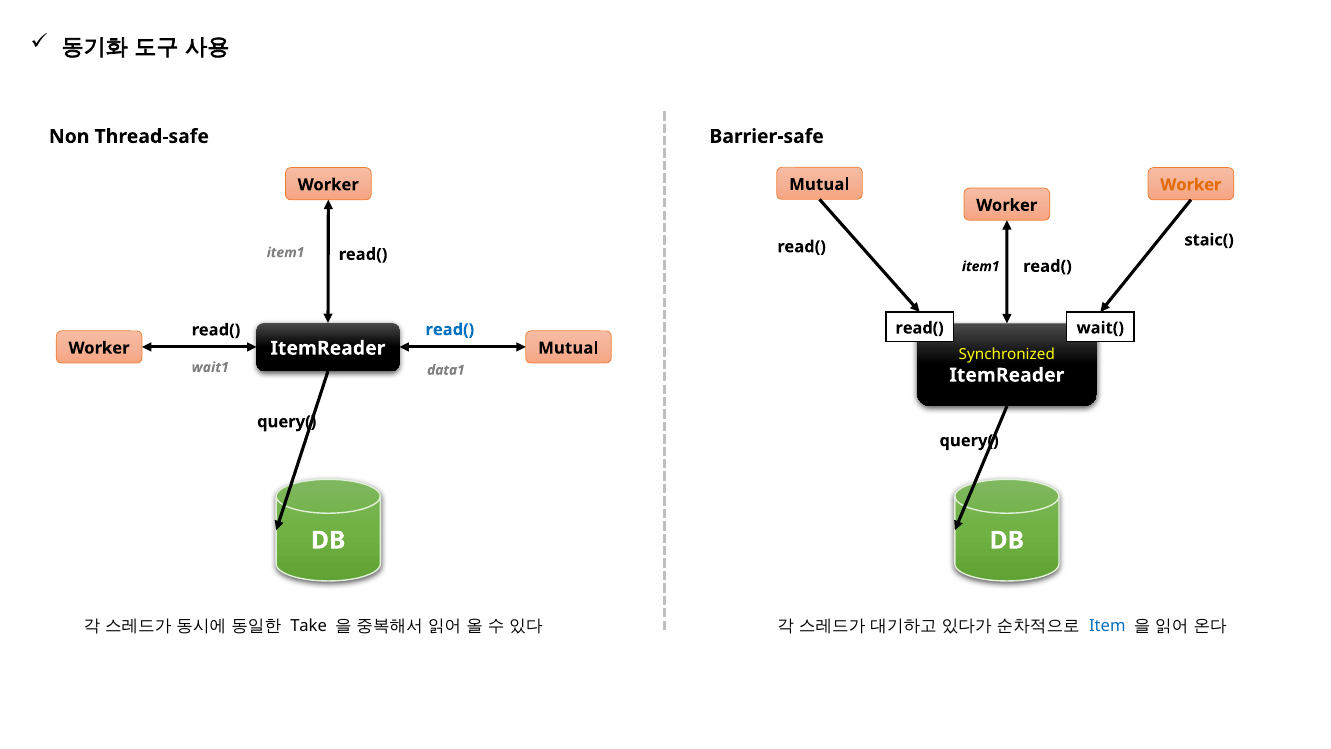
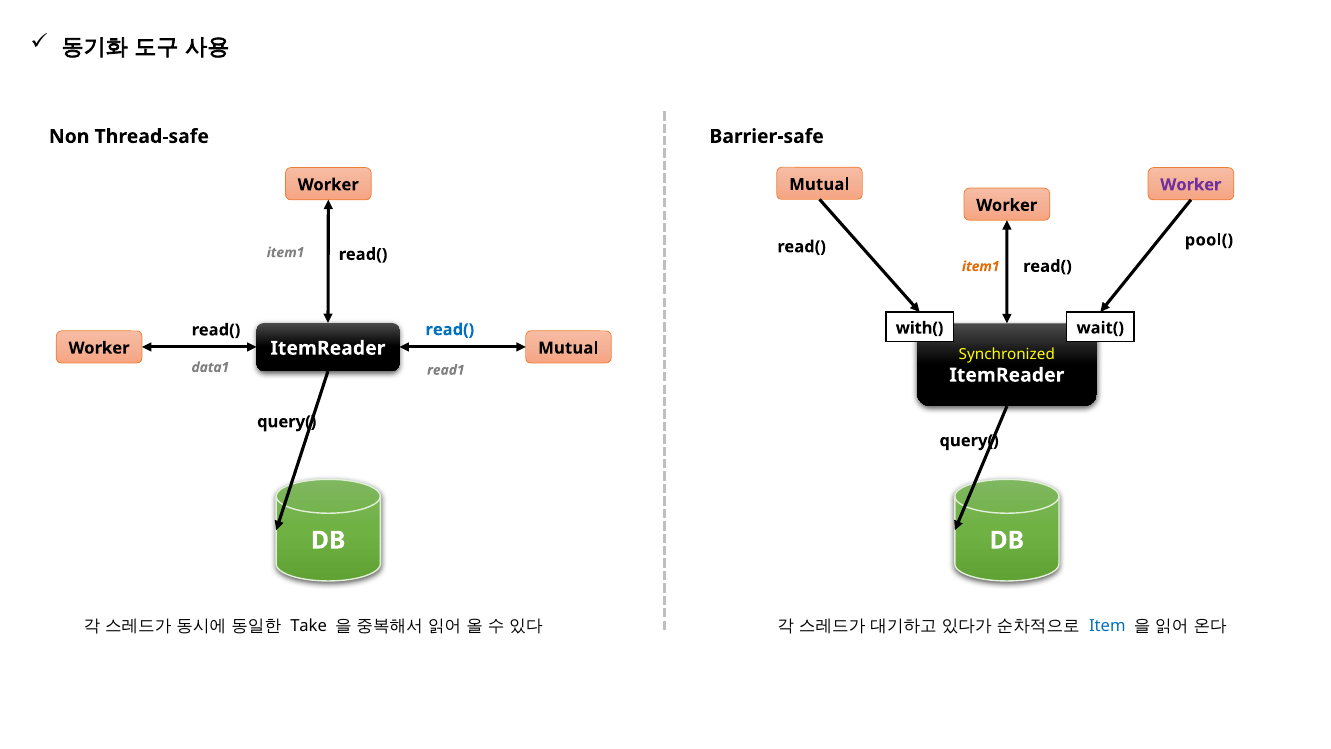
Worker colour: orange -> purple (1191, 185)
staic(: staic( -> pool( (1209, 240)
item1 colour: black -> orange (981, 266)
read(: read( -> with( (920, 328)
wait1: wait1 -> data1 (210, 367)
data1: data1 -> read1 (446, 370)
